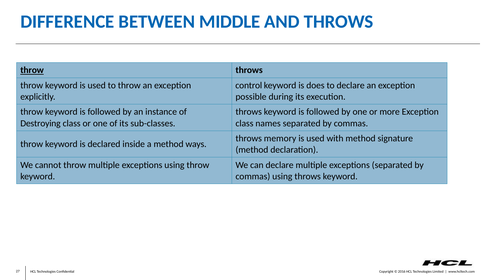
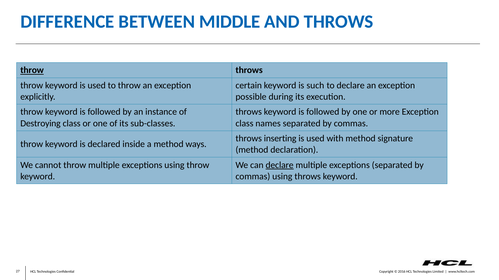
control: control -> certain (249, 86)
does: does -> such (315, 86)
memory: memory -> inserting (280, 139)
declare underline: none -> present (280, 165)
